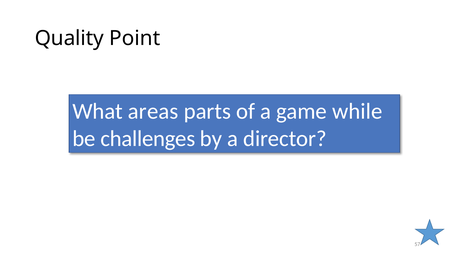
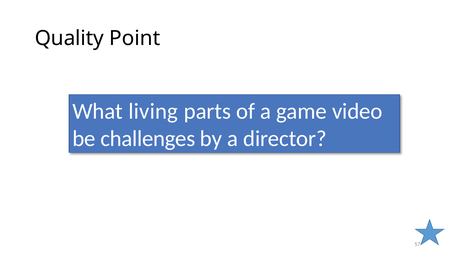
areas: areas -> living (153, 111)
while: while -> video (357, 111)
